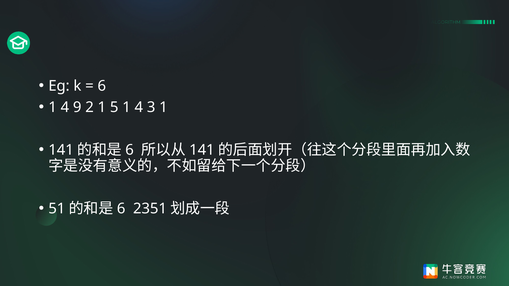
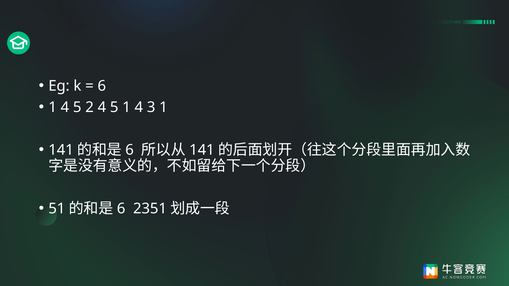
1 4 9: 9 -> 5 (77, 107)
2 1: 1 -> 4 (102, 107)
